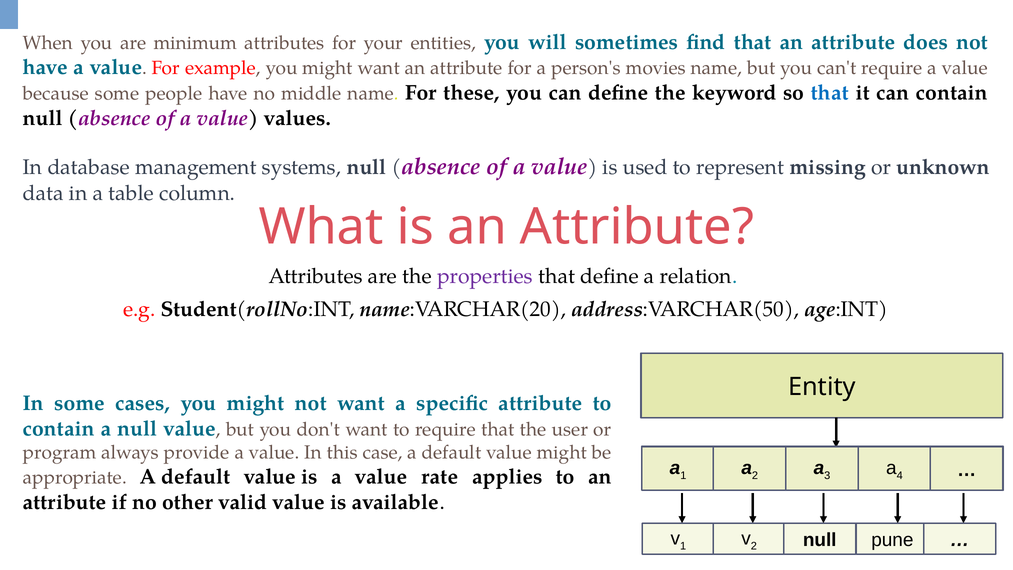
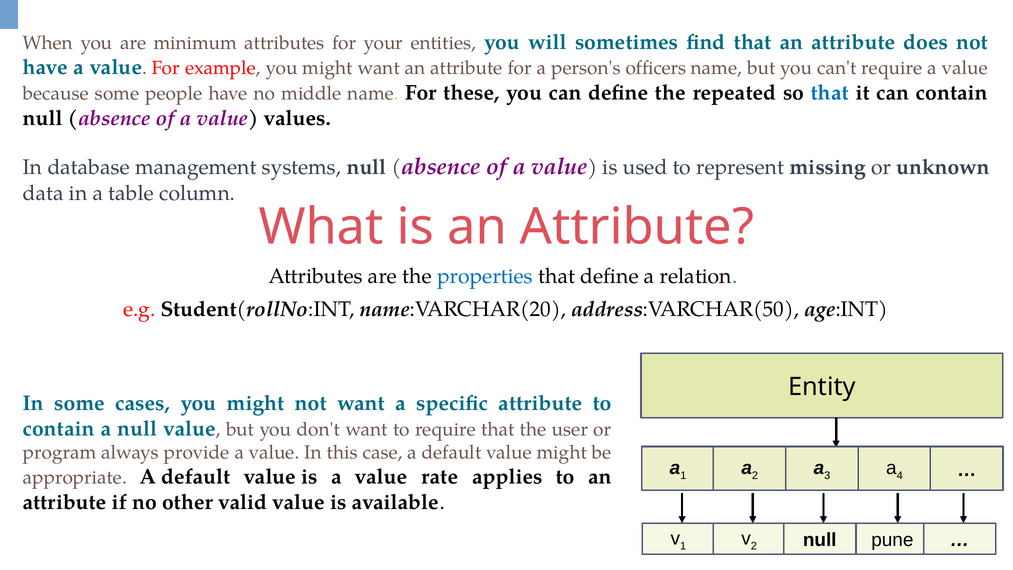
movies: movies -> officers (656, 68)
keyword: keyword -> repeated (734, 93)
properties colour: purple -> blue (485, 276)
